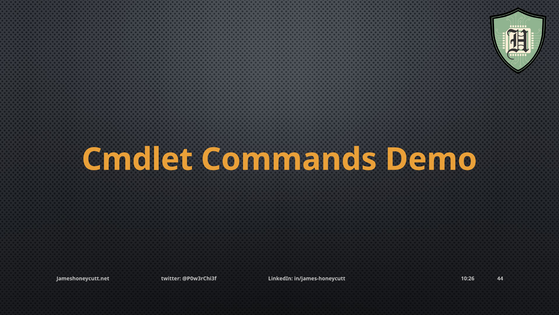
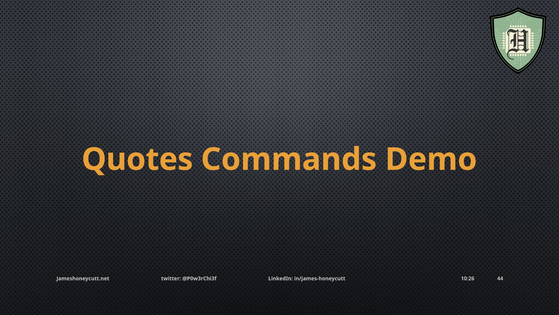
Cmdlet: Cmdlet -> Quotes (137, 159)
